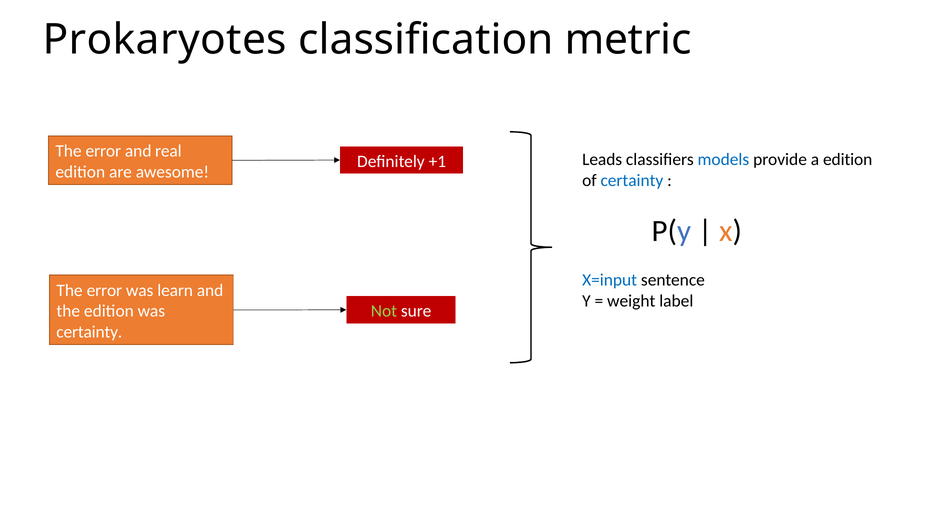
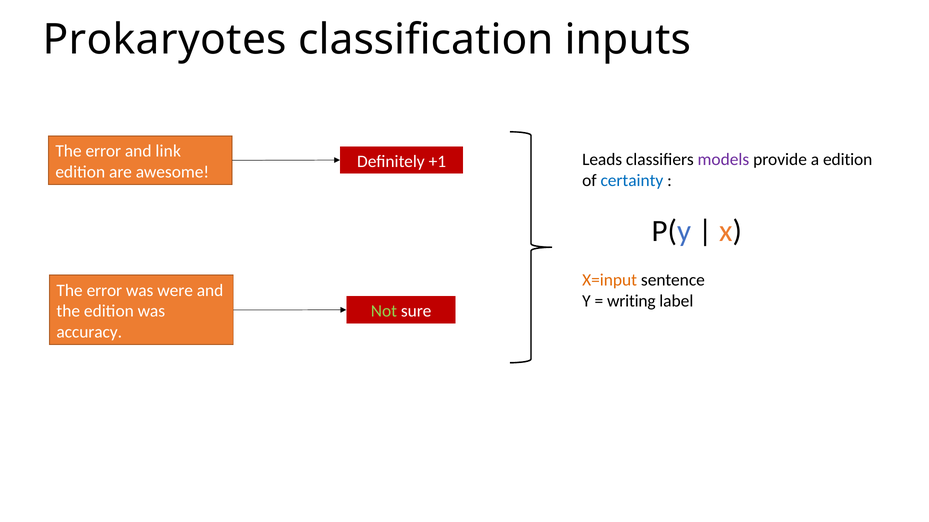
metric: metric -> inputs (628, 40)
real: real -> link (168, 151)
models colour: blue -> purple (723, 160)
X=input colour: blue -> orange (610, 280)
learn: learn -> were (175, 291)
weight: weight -> writing (631, 301)
certainty: certainty -> accuracy (89, 332)
